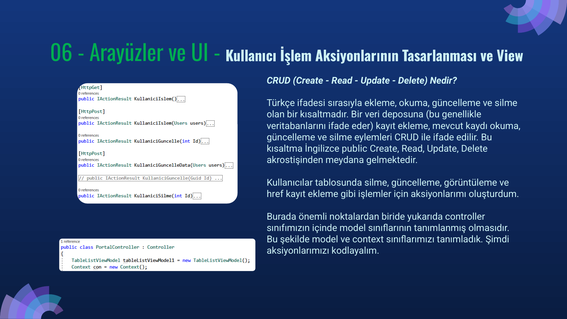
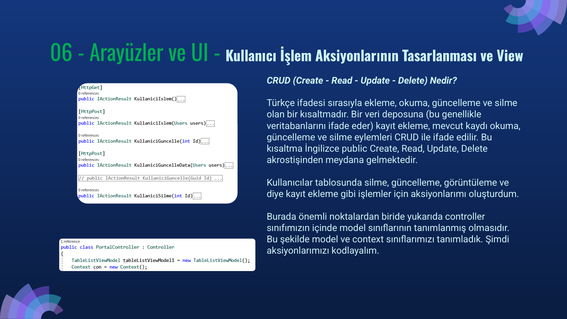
href: href -> diye (275, 194)
